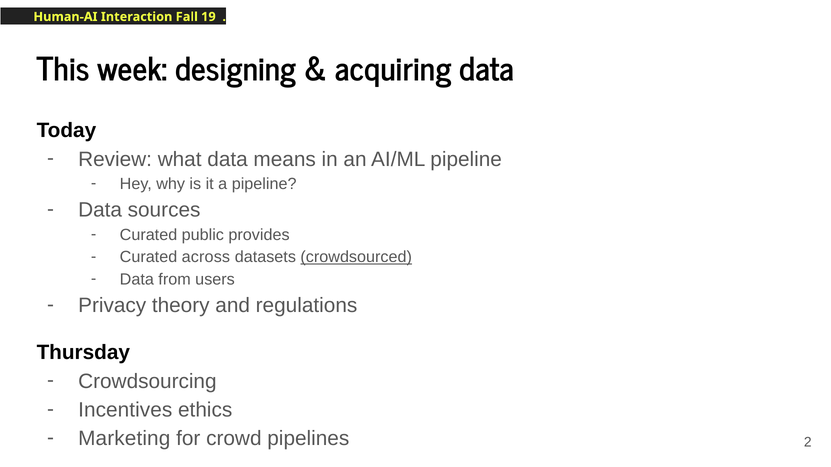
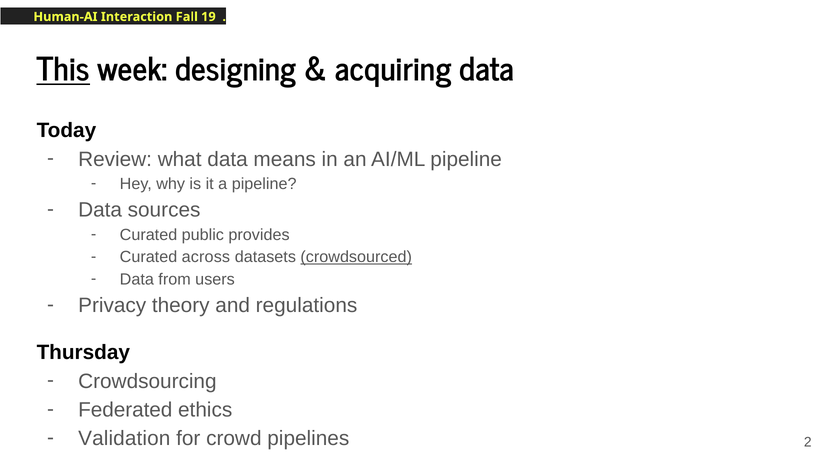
This underline: none -> present (63, 70)
Incentives: Incentives -> Federated (125, 410)
Marketing: Marketing -> Validation (124, 439)
